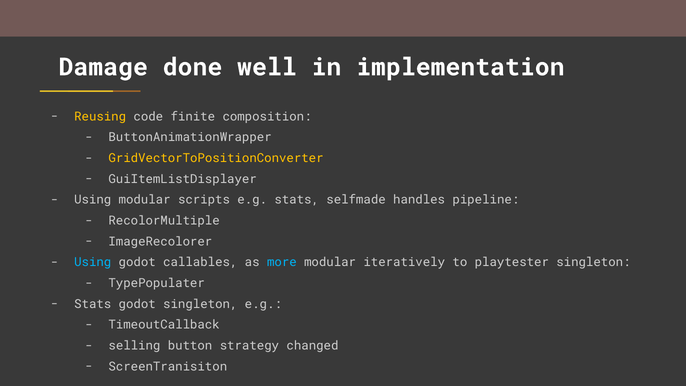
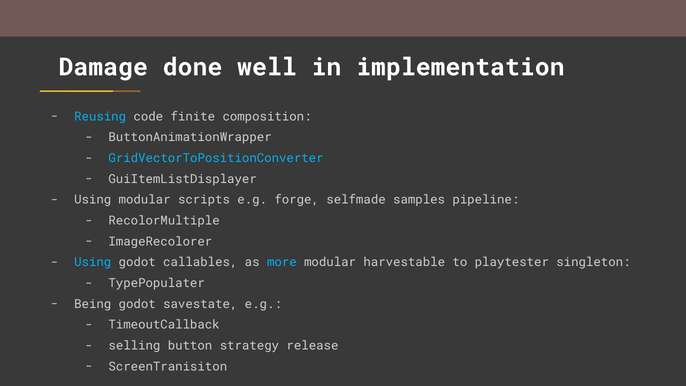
Reusing colour: yellow -> light blue (100, 117)
GridVectorToPositionConverter colour: yellow -> light blue (216, 158)
e.g stats: stats -> forge (297, 200)
handles: handles -> samples (419, 200)
iteratively: iteratively -> harvestable (404, 262)
Stats: Stats -> Being (93, 304)
godot singleton: singleton -> savestate (200, 304)
changed: changed -> release (312, 346)
